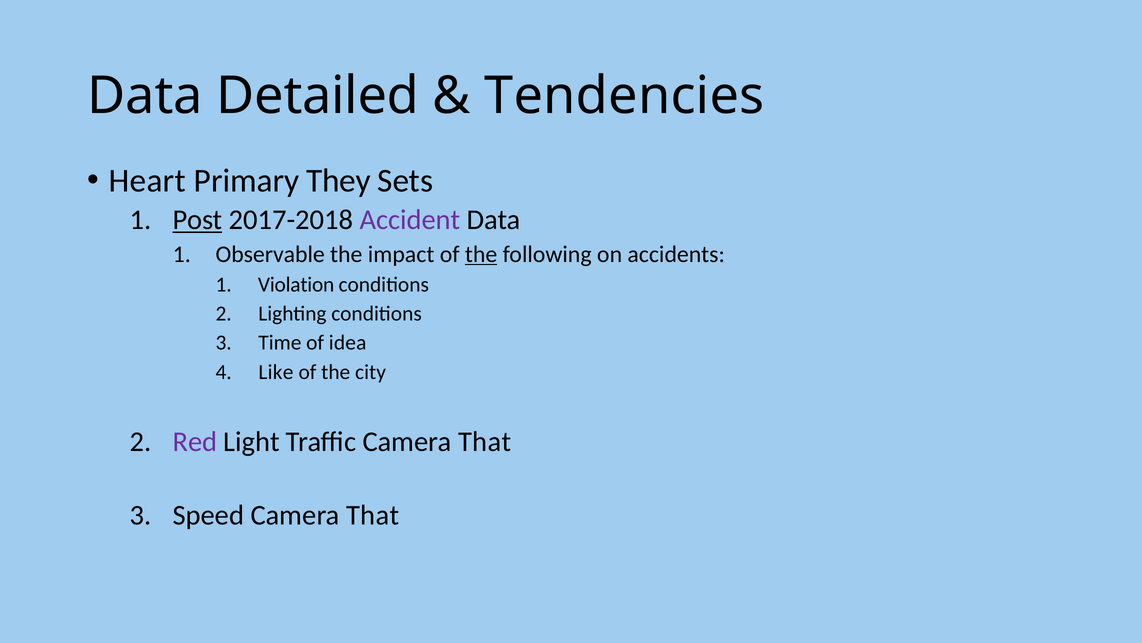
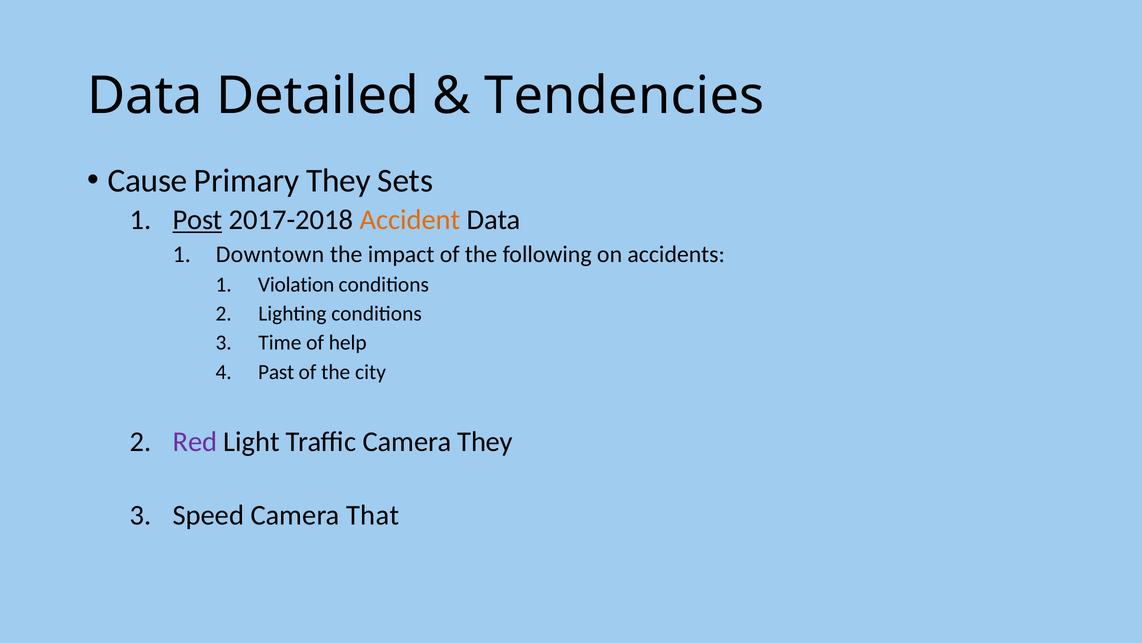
Heart: Heart -> Cause (148, 180)
Accident colour: purple -> orange (410, 220)
Observable: Observable -> Downtown (270, 254)
the underline: present -> none (481, 254)
idea: idea -> help (348, 343)
Like: Like -> Past (276, 372)
Traffic Camera That: That -> They (485, 441)
